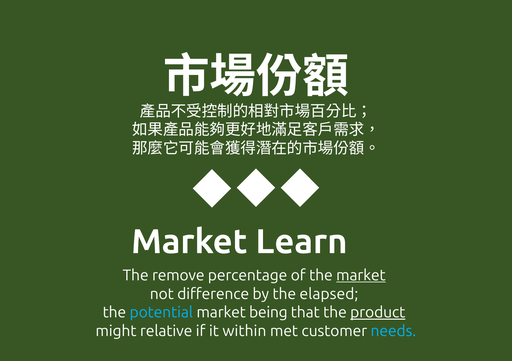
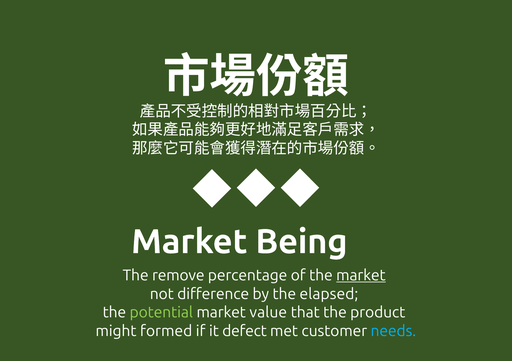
Learn: Learn -> Being (302, 242)
potential colour: light blue -> light green (161, 312)
being: being -> value (268, 312)
product underline: present -> none (378, 312)
relative: relative -> formed (166, 331)
within: within -> defect (245, 331)
